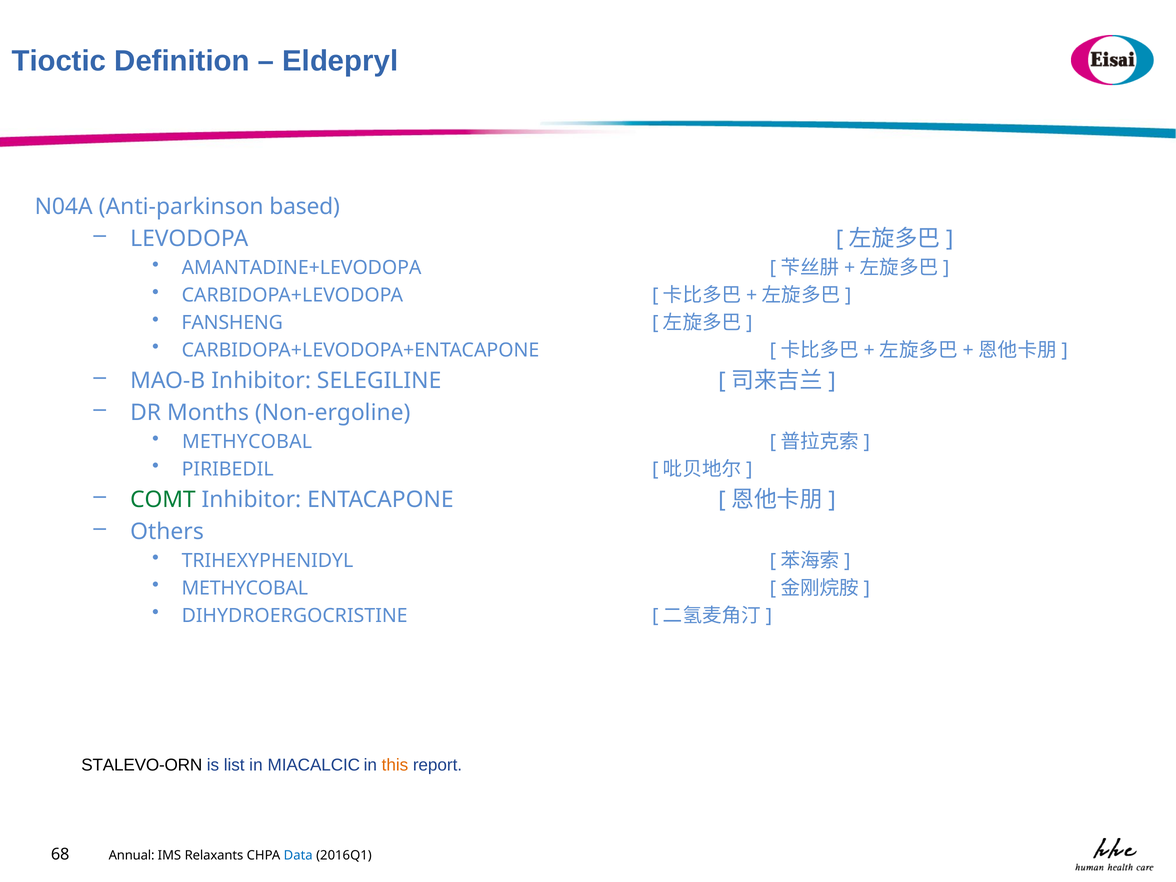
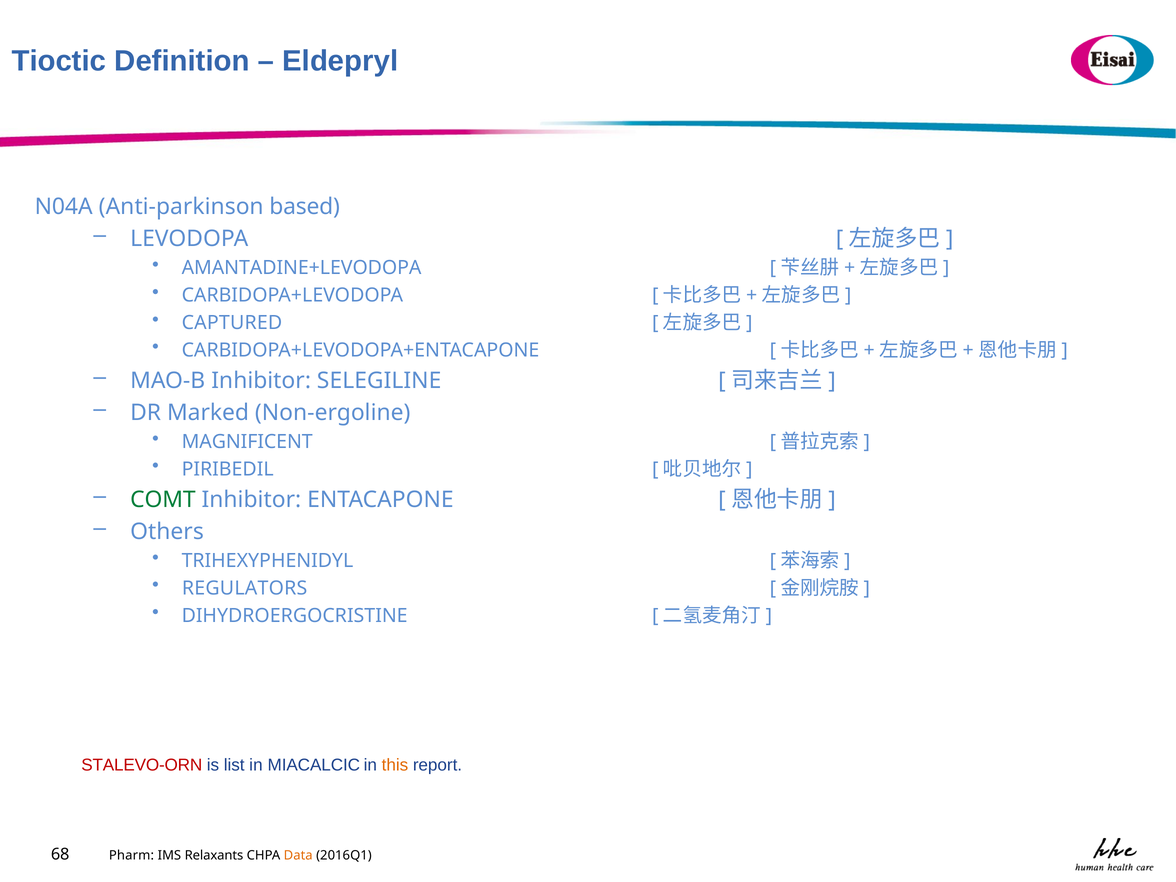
FANSHENG: FANSHENG -> CAPTURED (232, 323)
Months: Months -> Marked (208, 413)
METHYCOBAL: METHYCOBAL -> MAGNIFICENT (247, 442)
METHYCOBAL: METHYCOBAL -> REGULATORS (245, 588)
STALEVO-ORN colour: black -> red (142, 765)
Annual: Annual -> Pharm (131, 855)
Data colour: blue -> orange (298, 855)
